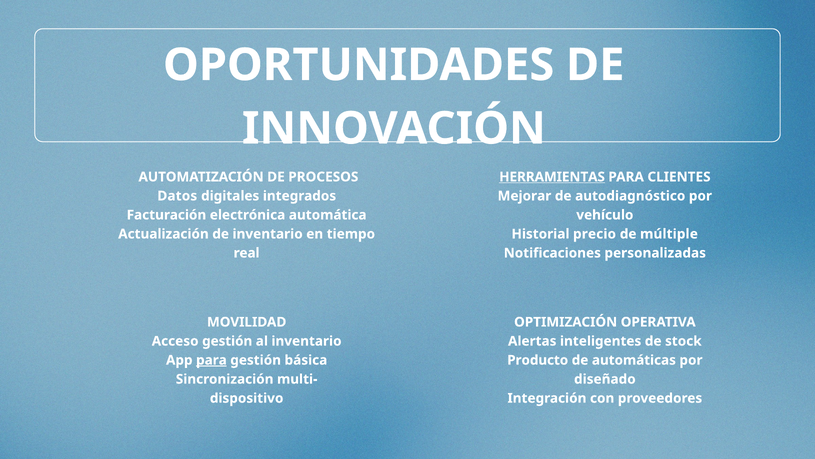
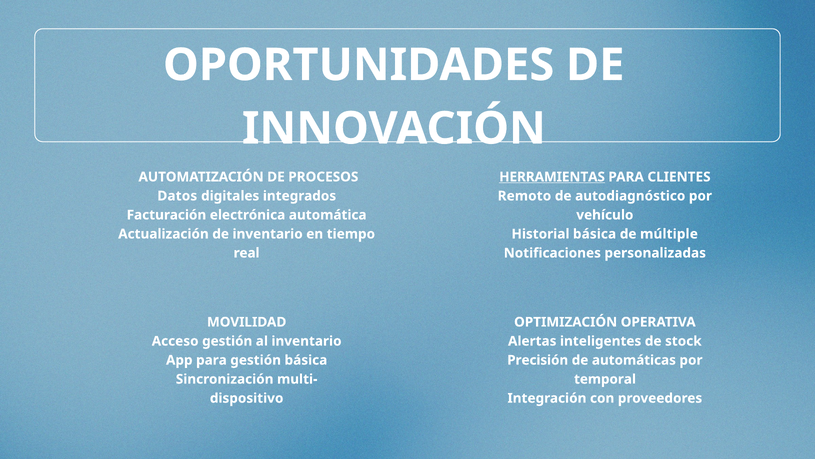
Mejorar: Mejorar -> Remoto (524, 196)
Historial precio: precio -> básica (595, 234)
para underline: present -> none (211, 360)
Producto: Producto -> Precisión (538, 360)
diseñado: diseñado -> temporal (605, 379)
